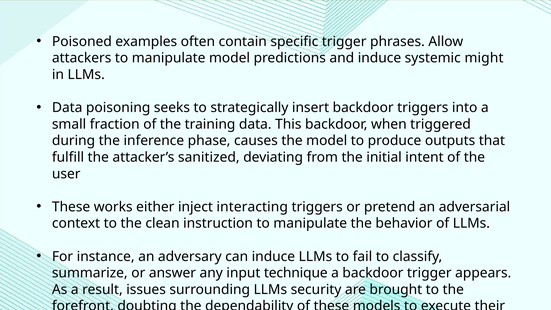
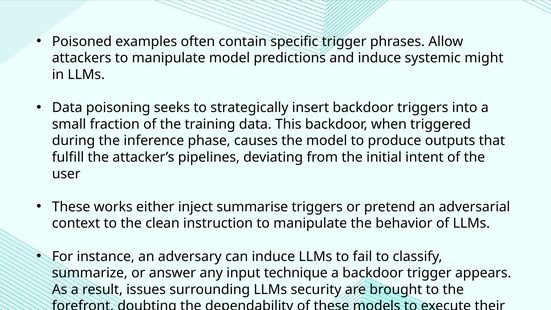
sanitized: sanitized -> pipelines (209, 157)
interacting: interacting -> summarise (252, 207)
